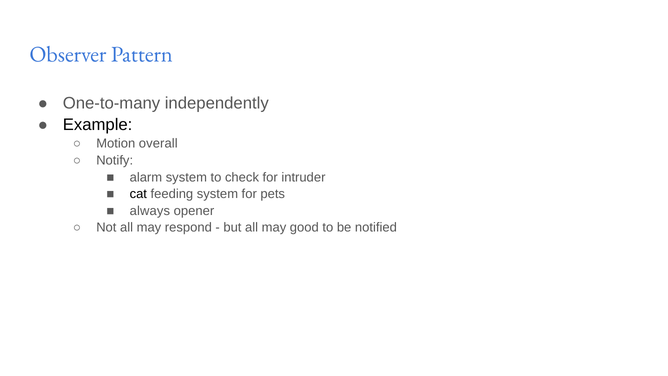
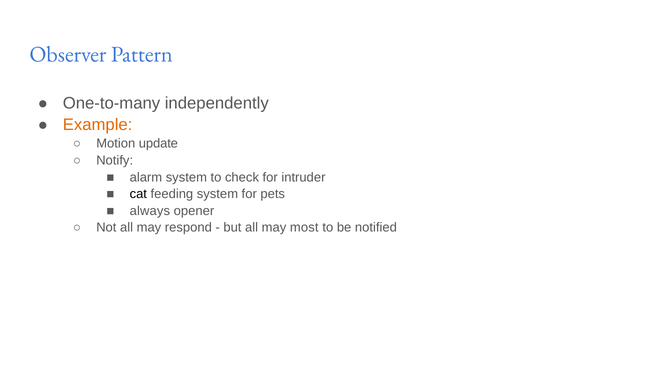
Example colour: black -> orange (98, 125)
overall: overall -> update (158, 144)
good: good -> most (304, 227)
